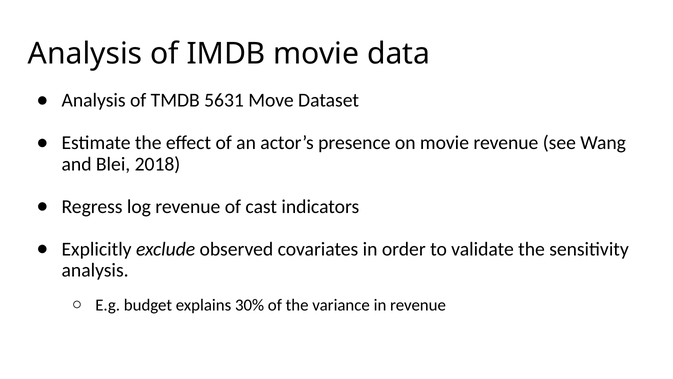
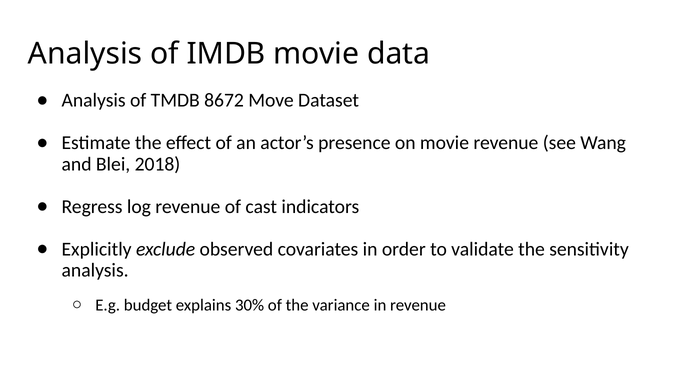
5631: 5631 -> 8672 (224, 100)
